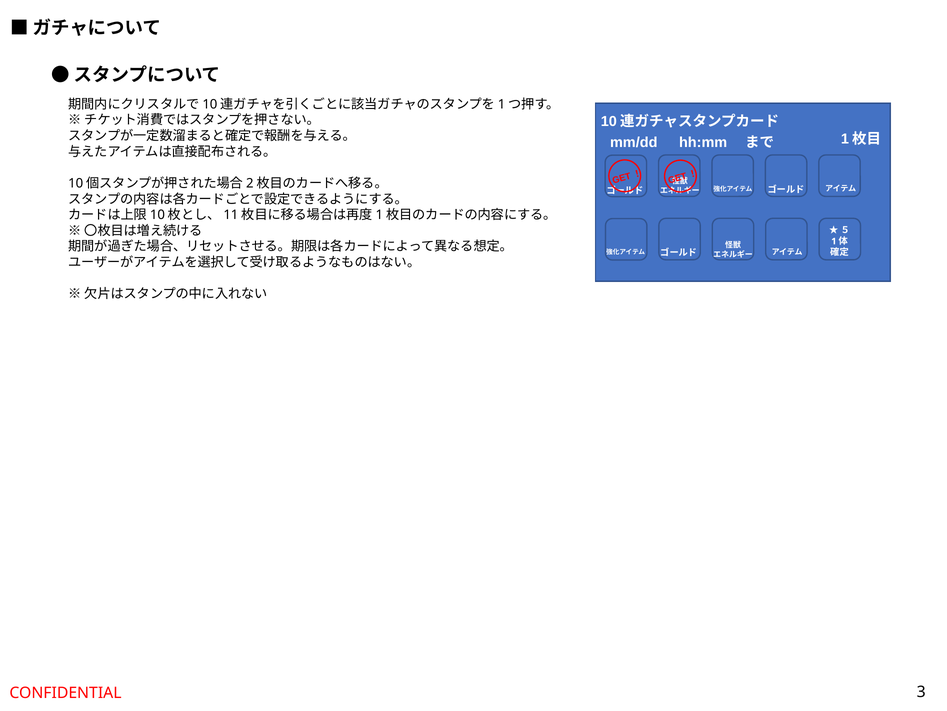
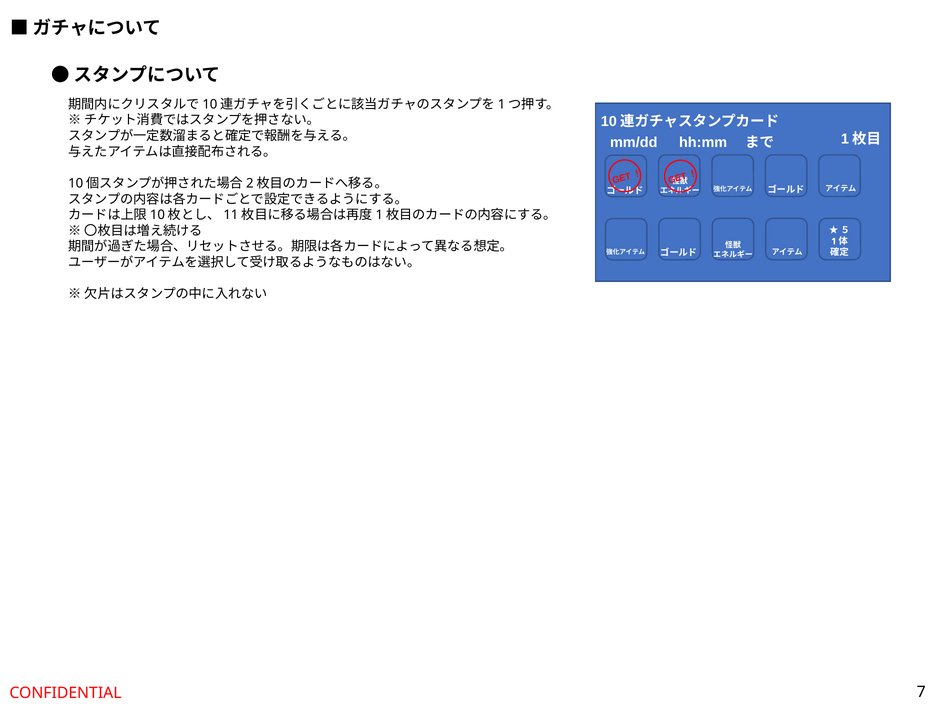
3: 3 -> 7 (921, 691)
